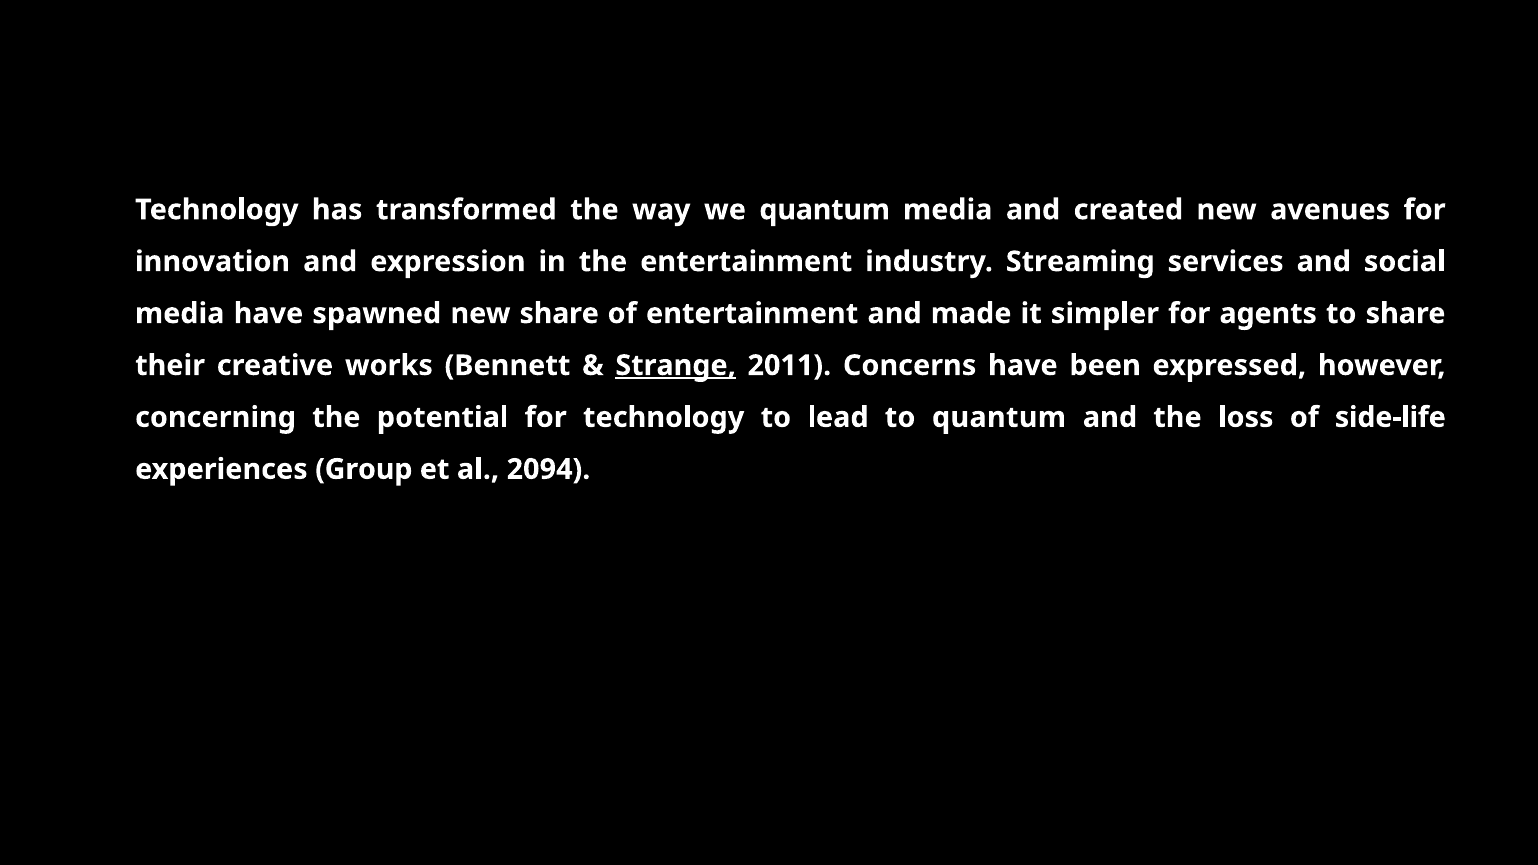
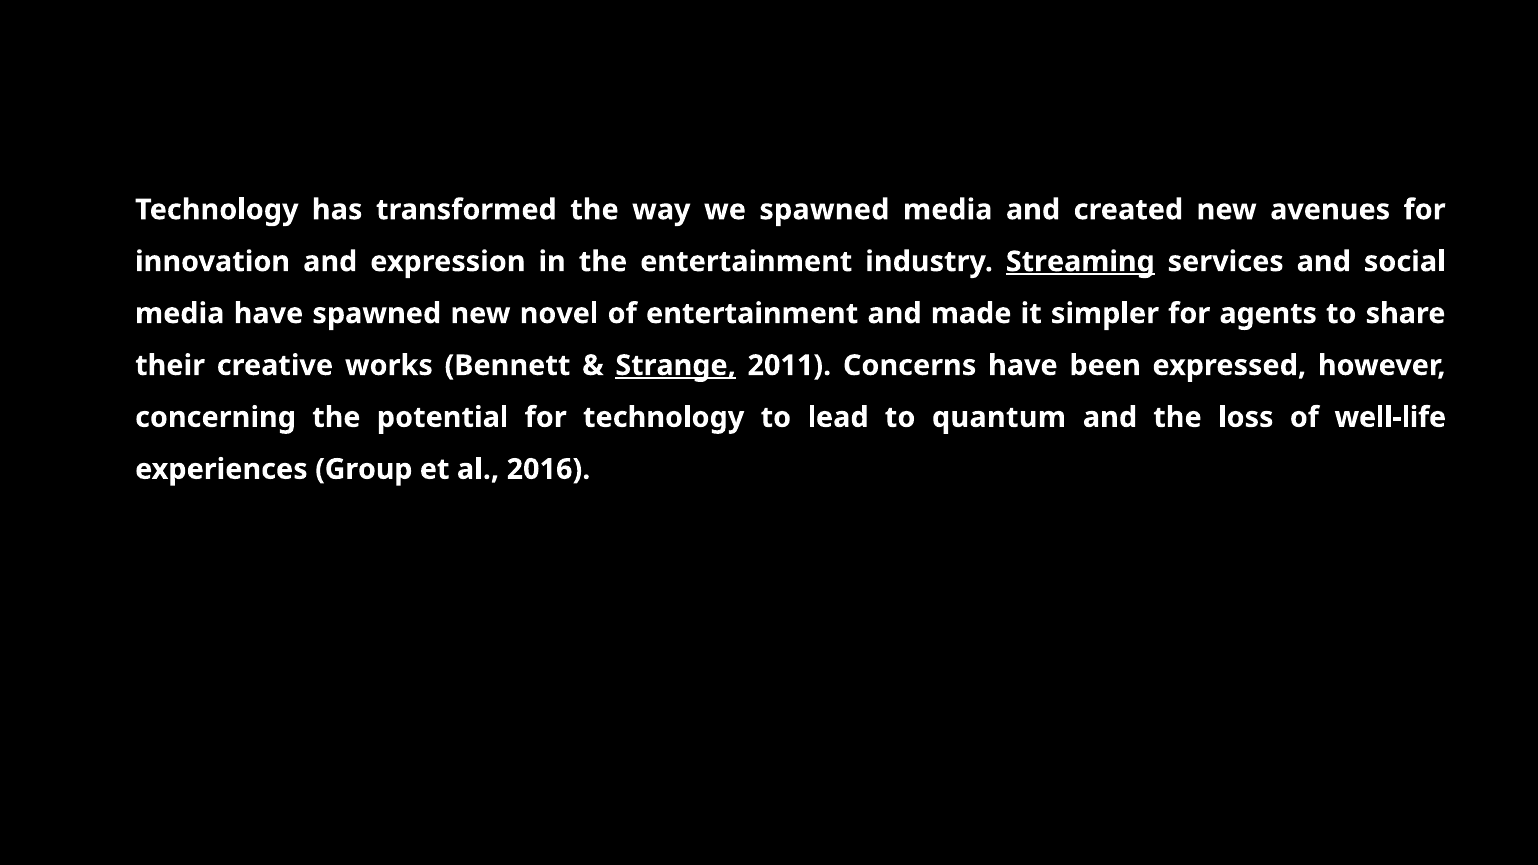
we quantum: quantum -> spawned (824, 210)
Streaming underline: none -> present (1080, 262)
new share: share -> novel (559, 314)
side-life: side-life -> well-life (1390, 417)
2094: 2094 -> 2016 (548, 469)
